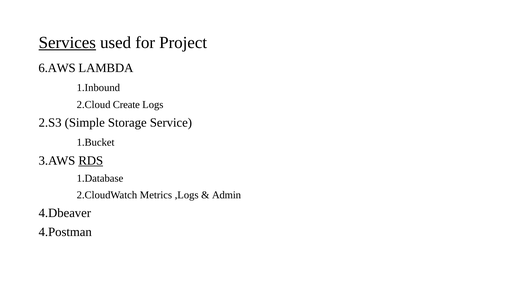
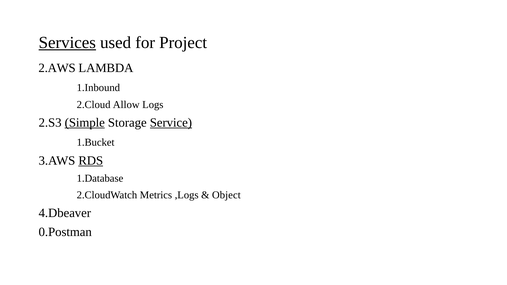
6.AWS: 6.AWS -> 2.AWS (57, 68)
Create: Create -> Allow (126, 105)
Simple underline: none -> present (85, 123)
Service underline: none -> present (171, 123)
Admin: Admin -> Object (226, 195)
4.Postman: 4.Postman -> 0.Postman (65, 232)
